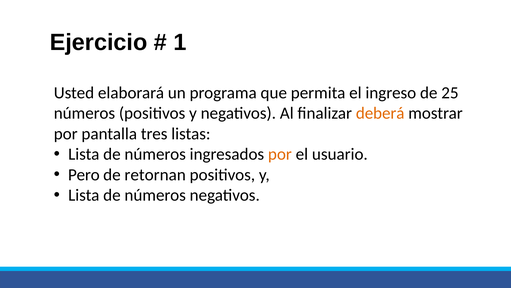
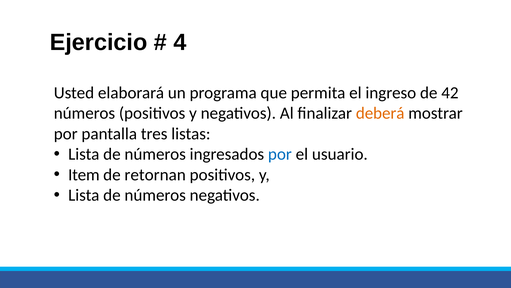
1: 1 -> 4 (180, 42)
25: 25 -> 42 (450, 93)
por colour: orange -> blue (280, 154)
Pero: Pero -> Item (84, 174)
